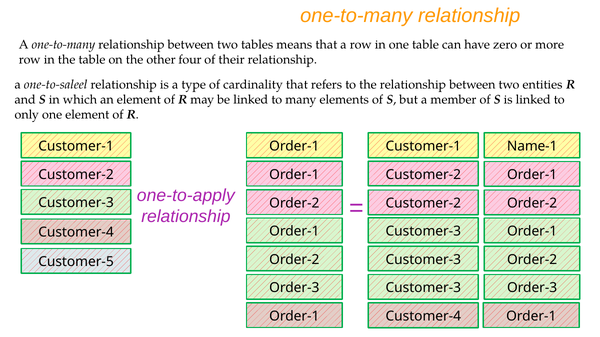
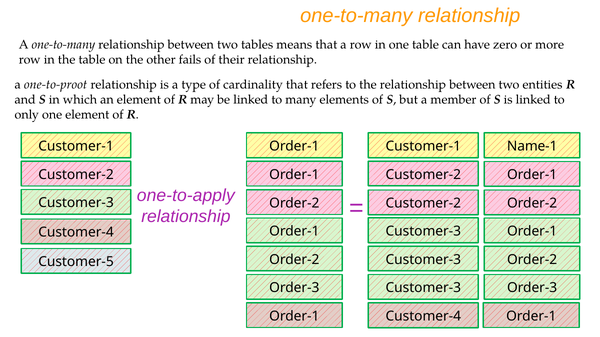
four: four -> fails (190, 60)
one-to-saleel: one-to-saleel -> one-to-proot (56, 85)
